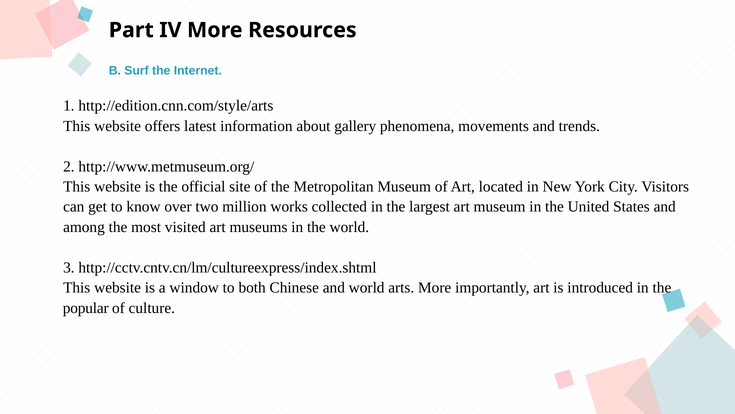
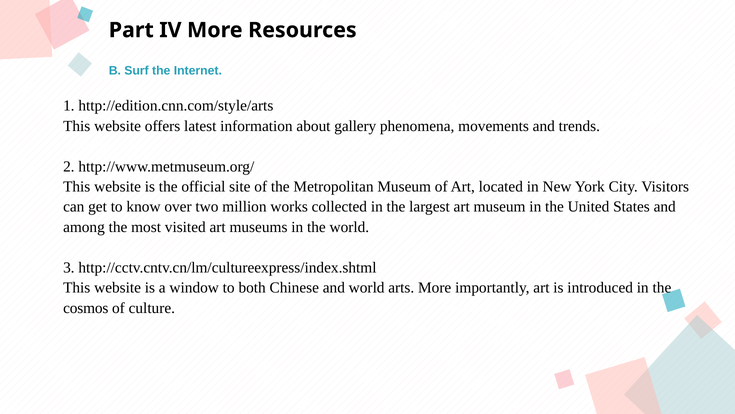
popular: popular -> cosmos (86, 308)
